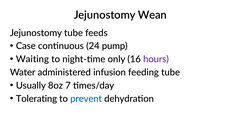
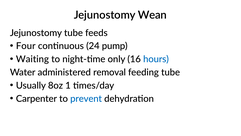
Case: Case -> Four (26, 46)
hours colour: purple -> blue (156, 59)
infusion: infusion -> removal (110, 72)
7: 7 -> 1 (68, 85)
Tolerating: Tolerating -> Carpenter (36, 98)
